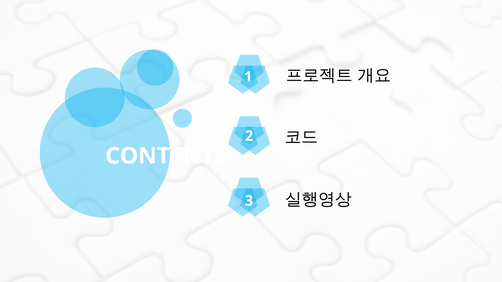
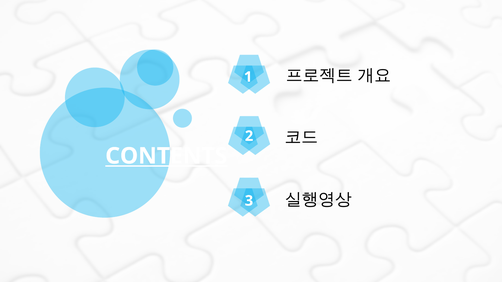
CONTENTS underline: none -> present (166, 156)
